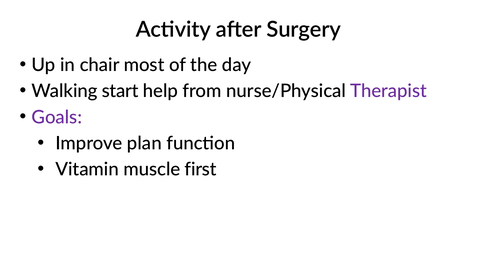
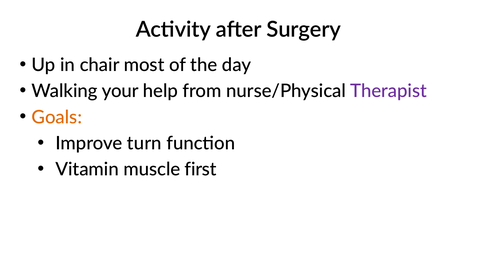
start: start -> your (120, 91)
Goals colour: purple -> orange (57, 117)
plan: plan -> turn (144, 143)
